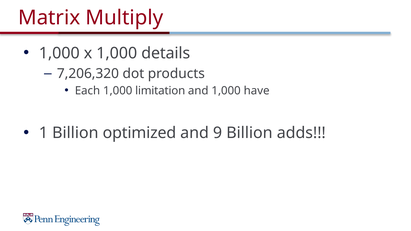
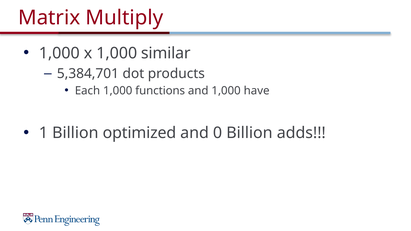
details: details -> similar (166, 53)
7,206,320: 7,206,320 -> 5,384,701 (88, 74)
limitation: limitation -> functions (160, 91)
9: 9 -> 0 (218, 133)
